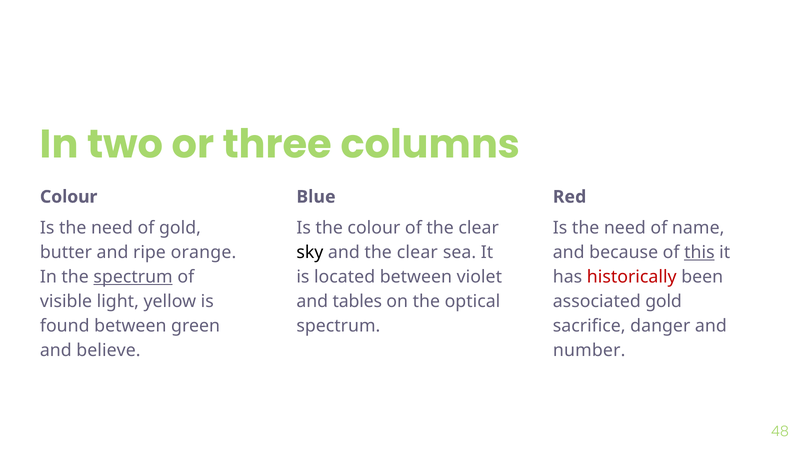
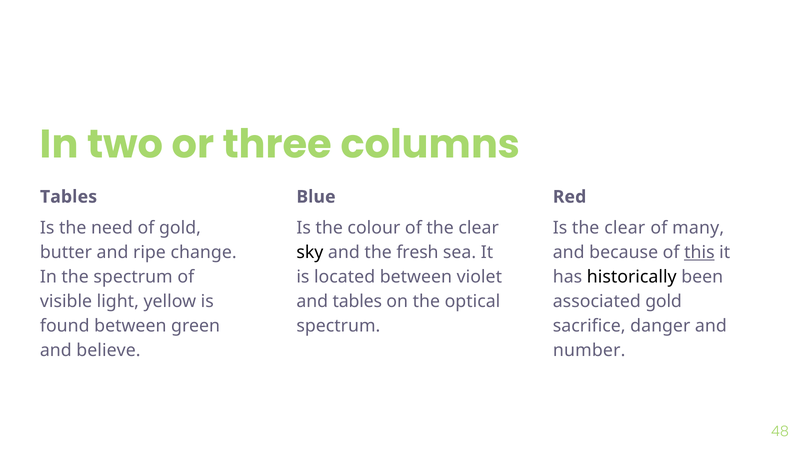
Colour: Colour -> Tables (69, 197)
need: need -> clear (625, 228)
name: name -> many (698, 228)
orange: orange -> change (204, 253)
and the clear: clear -> fresh (417, 253)
spectrum underline: present -> none (133, 277)
historically colour: red -> black (632, 277)
